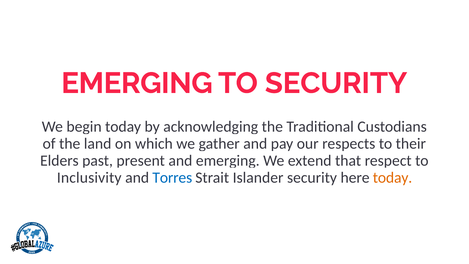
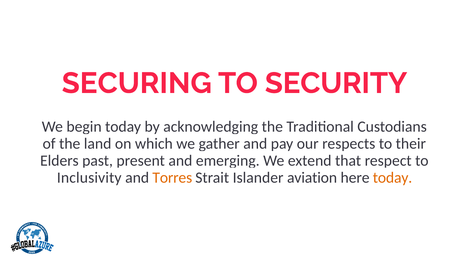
EMERGING: EMERGING -> SECURING (137, 83)
Torres colour: blue -> orange (172, 177)
Islander security: security -> aviation (312, 177)
